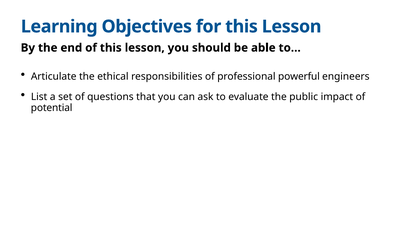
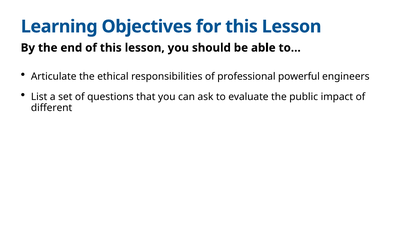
potential: potential -> different (52, 108)
